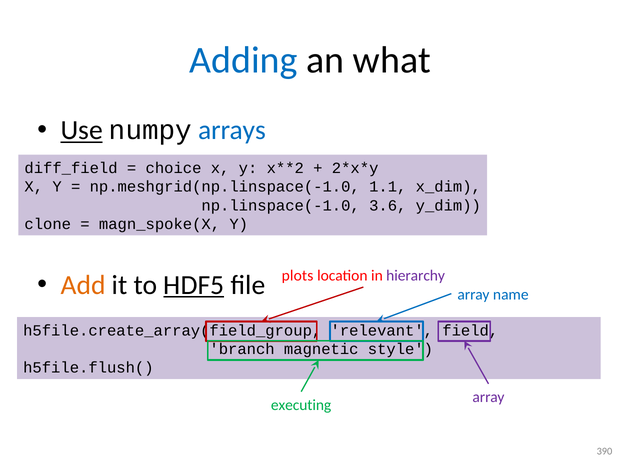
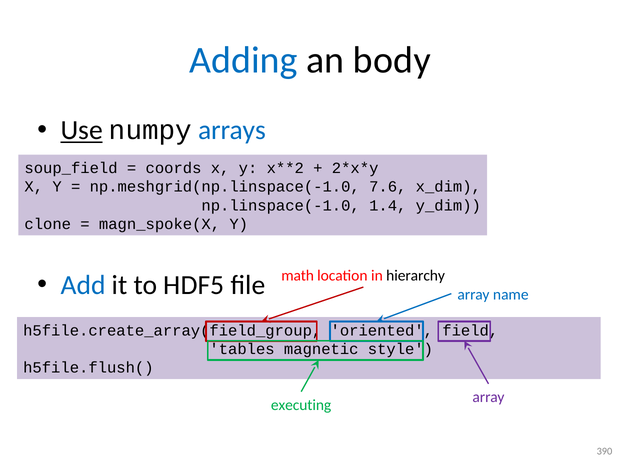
what: what -> body (392, 60)
diff_field: diff_field -> soup_field (71, 168)
choice: choice -> coords (174, 168)
1.1: 1.1 -> 7.6 (388, 187)
3.6: 3.6 -> 1.4 (388, 205)
plots: plots -> math (298, 276)
hierarchy colour: purple -> black (416, 276)
Add colour: orange -> blue (83, 285)
HDF5 underline: present -> none (194, 285)
relevant: relevant -> oriented (382, 330)
branch: branch -> tables (242, 349)
